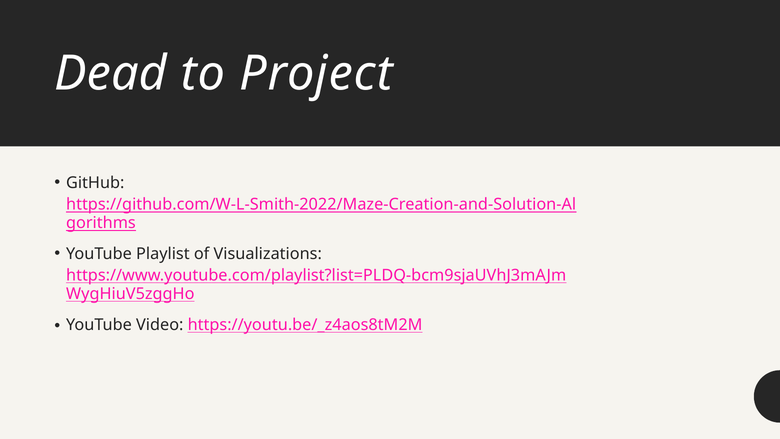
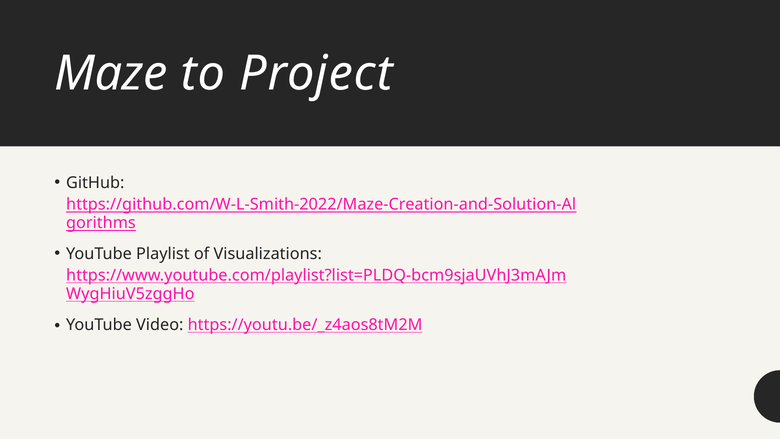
Dead: Dead -> Maze (111, 74)
